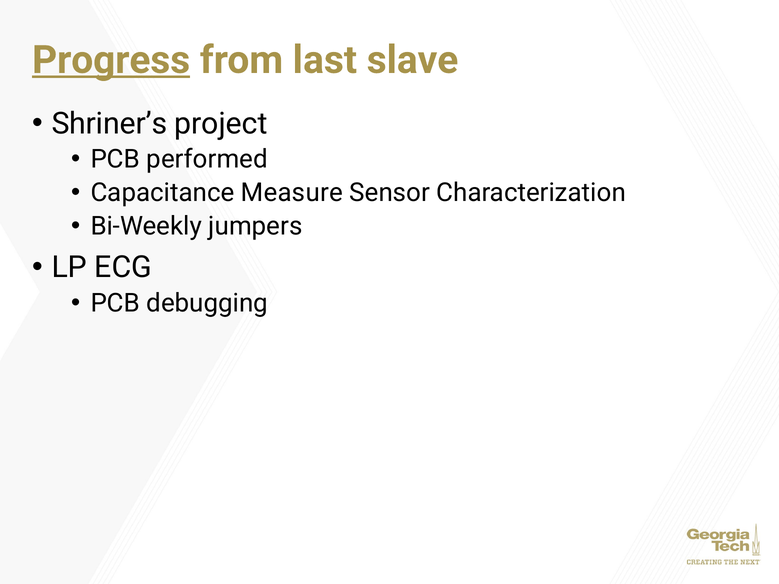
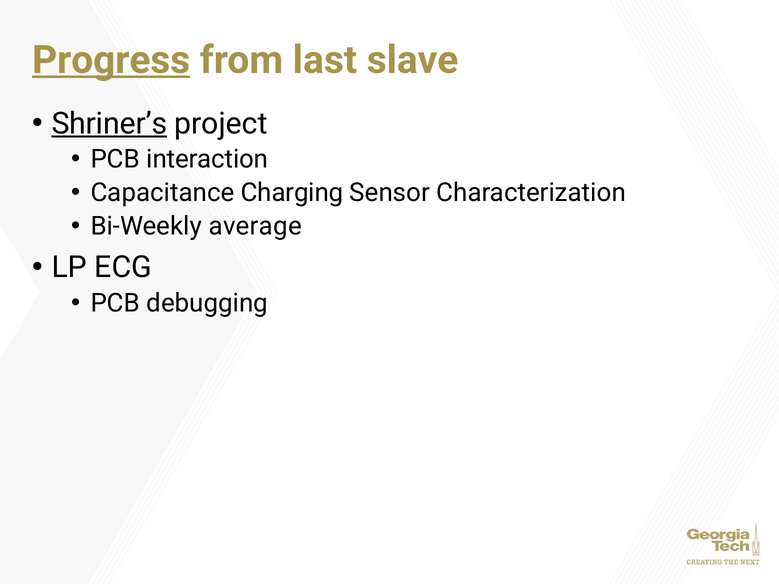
Shriner’s underline: none -> present (109, 124)
performed: performed -> interaction (207, 159)
Measure: Measure -> Charging (292, 193)
jumpers: jumpers -> average (255, 226)
